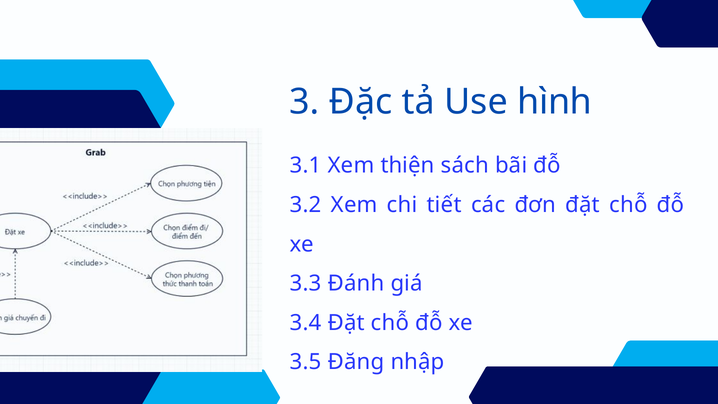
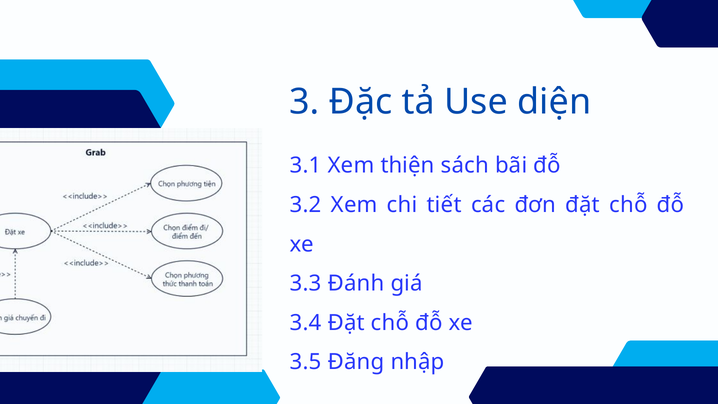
hình: hình -> diện (554, 102)
